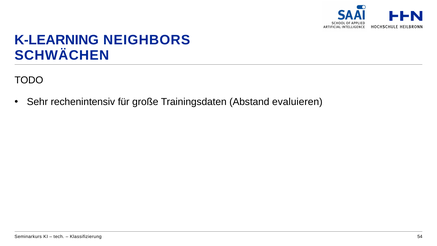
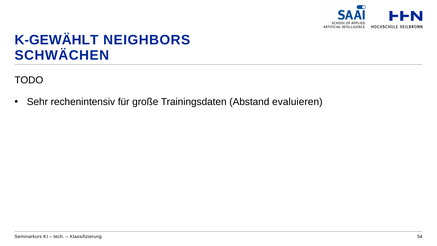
K-LEARNING: K-LEARNING -> K-GEWÄHLT (56, 40)
